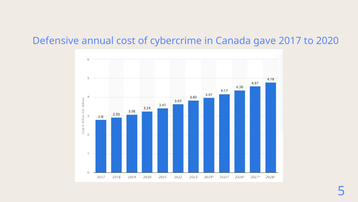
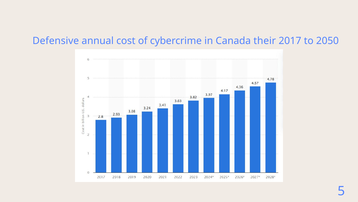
gave: gave -> their (265, 41)
2020: 2020 -> 2050 (327, 41)
